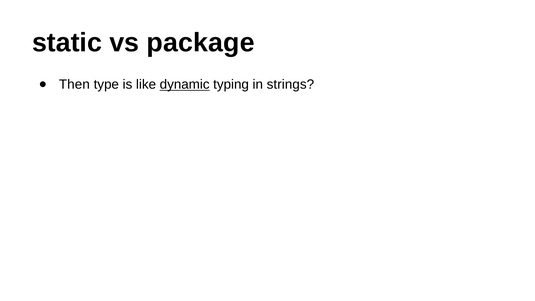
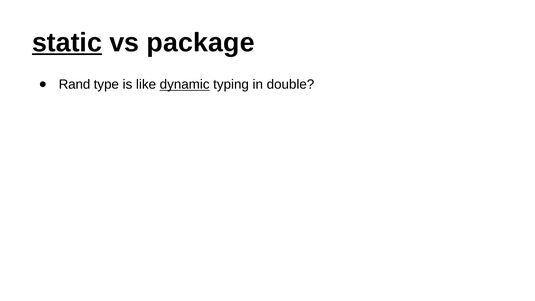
static underline: none -> present (67, 43)
Then: Then -> Rand (74, 85)
strings: strings -> double (290, 85)
